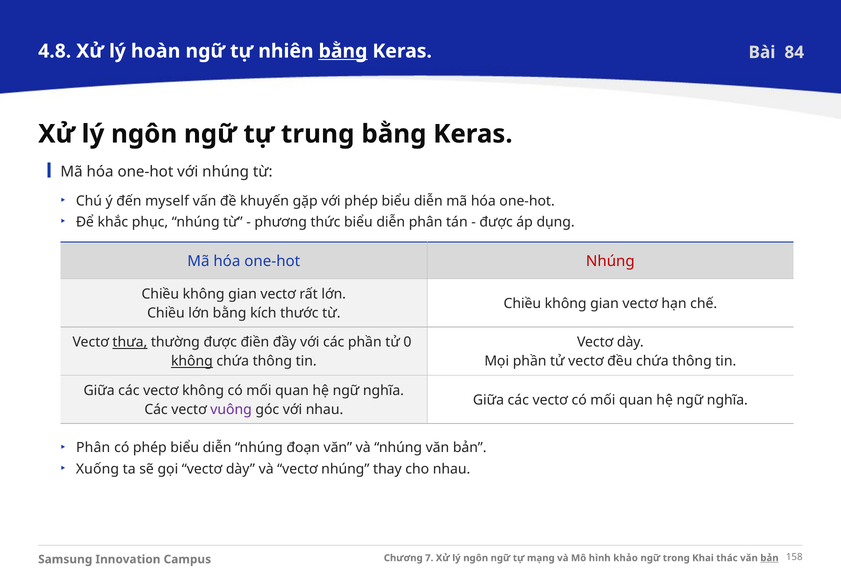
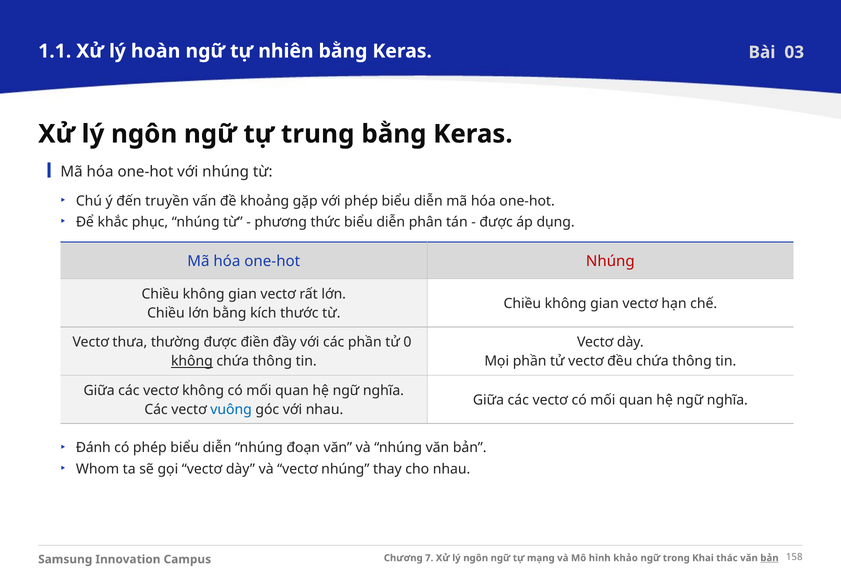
4.8: 4.8 -> 1.1 (55, 51)
bằng underline: present -> none (343, 51)
84: 84 -> 03 (794, 52)
myself: myself -> truyền (167, 201)
khuyến: khuyến -> khoảng (265, 201)
thưa underline: present -> none (130, 343)
vuông colour: purple -> blue (231, 410)
Phân: Phân -> Đánh (93, 448)
Xuống: Xuống -> Whom (98, 469)
